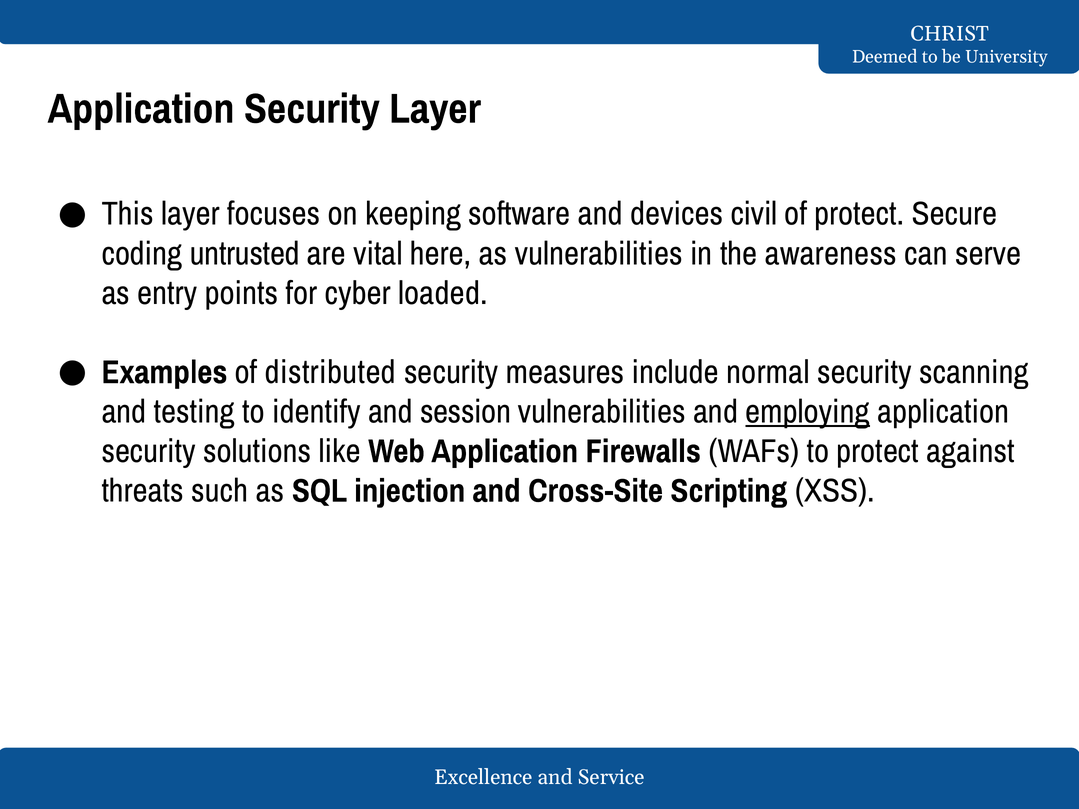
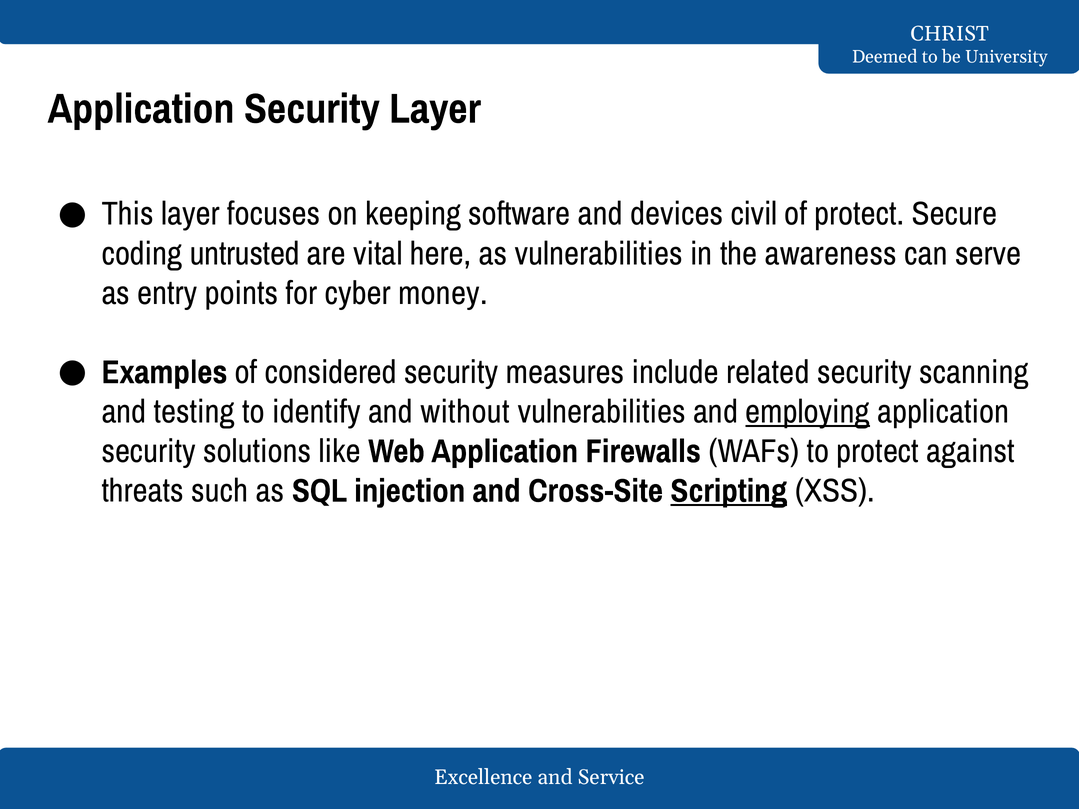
loaded: loaded -> money (443, 293)
distributed: distributed -> considered (331, 372)
normal: normal -> related (768, 372)
session: session -> without (465, 412)
Scripting underline: none -> present (729, 491)
